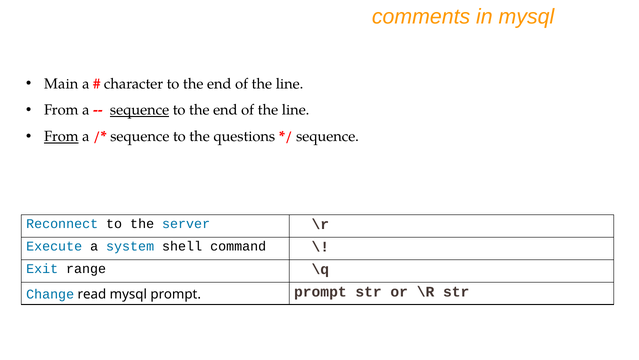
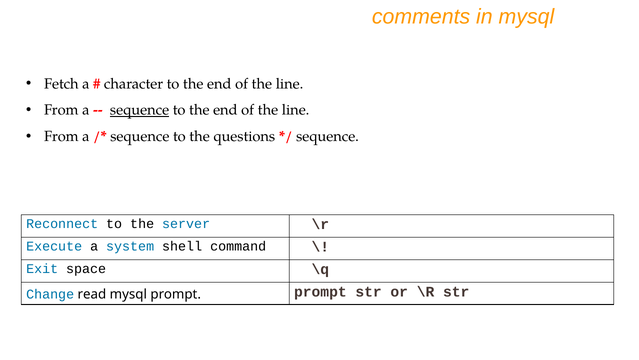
Main: Main -> Fetch (61, 84)
From underline: present -> none (61, 136)
range: range -> space (86, 268)
